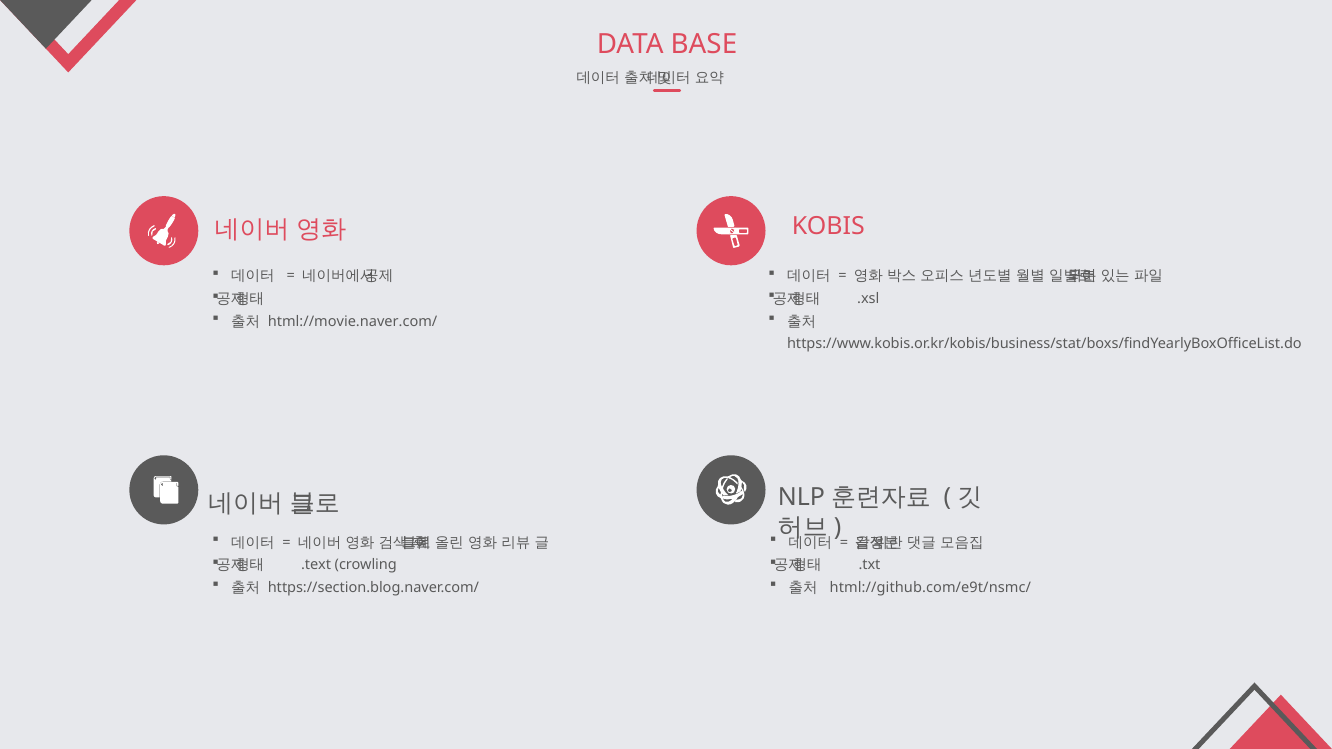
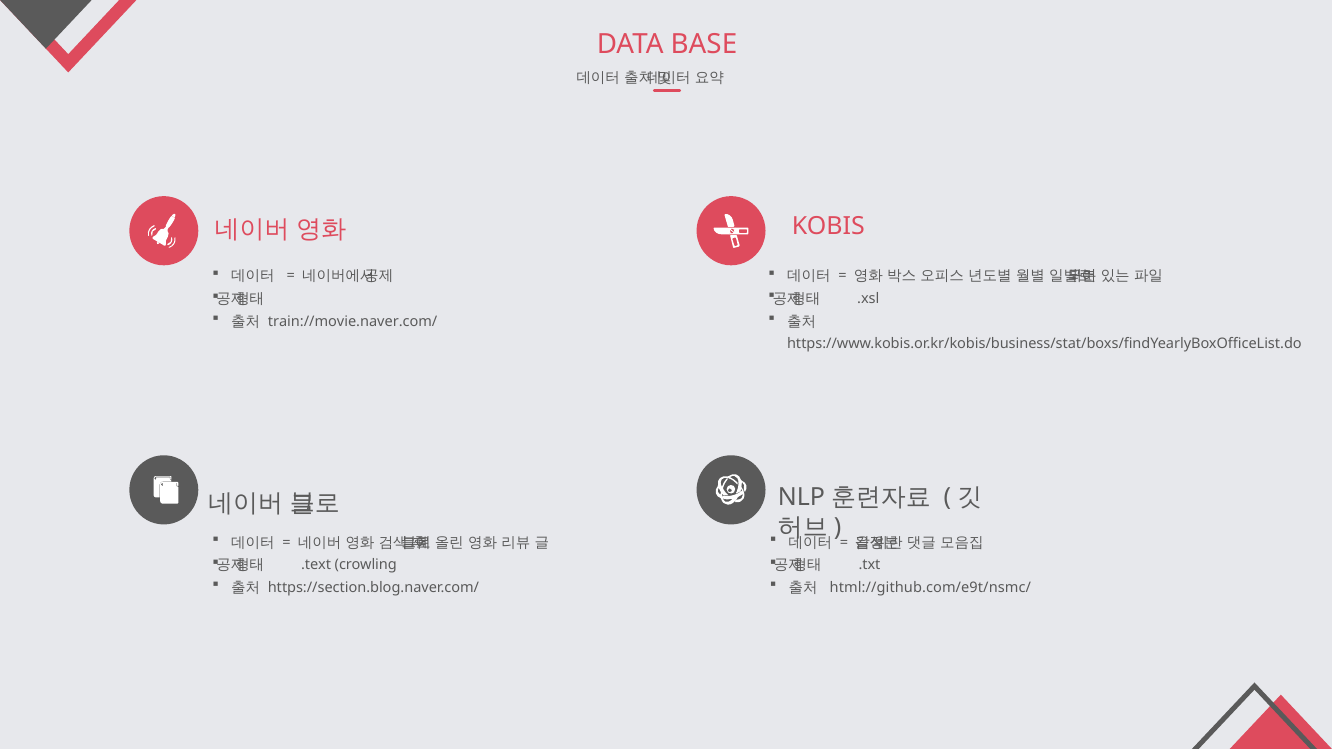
html://movie.naver.com/: html://movie.naver.com/ -> train://movie.naver.com/ (353, 321)
